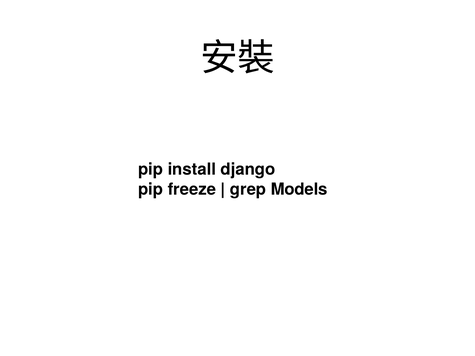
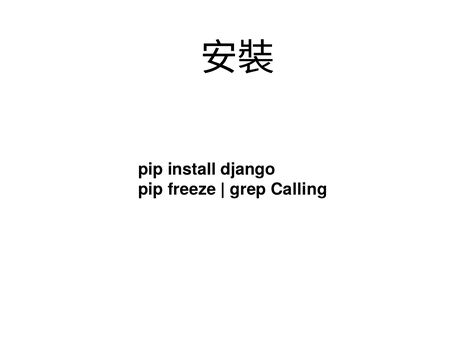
Models: Models -> Calling (299, 189)
